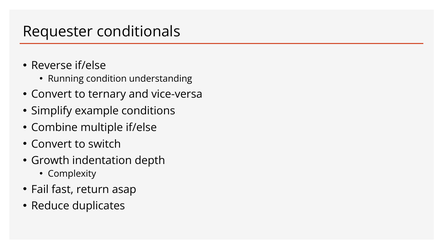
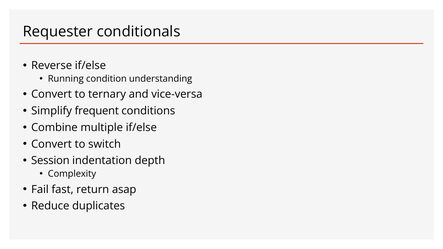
example: example -> frequent (97, 111)
Growth: Growth -> Session (50, 161)
